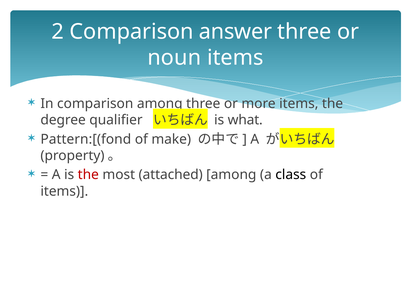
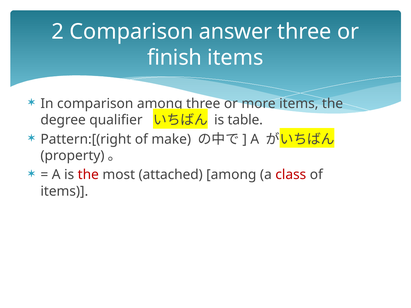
noun: noun -> finish (175, 58)
what: what -> table (245, 120)
Pattern:[(fond: Pattern:[(fond -> Pattern:[(right (86, 139)
class colour: black -> red (291, 175)
